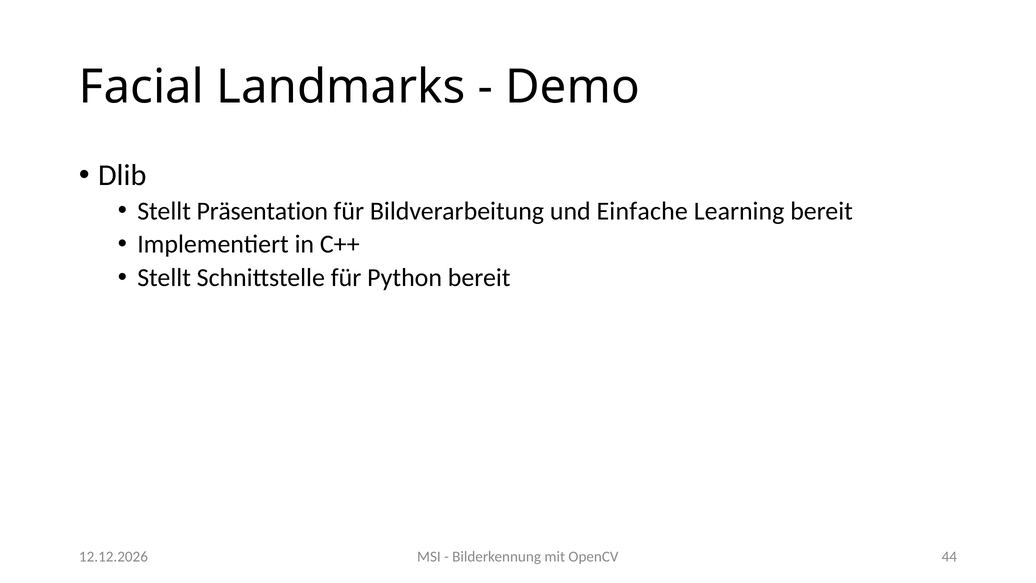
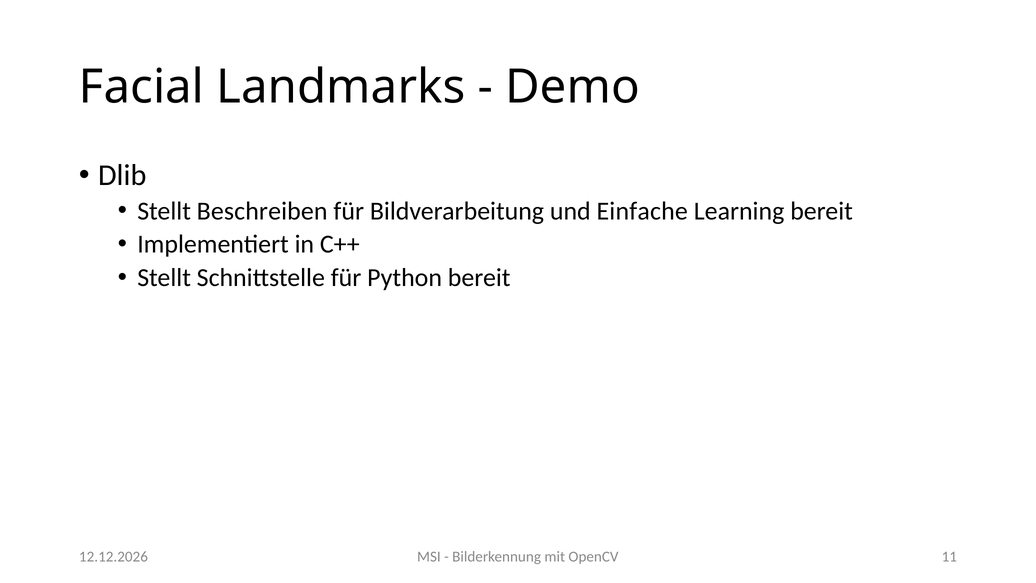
Präsentation: Präsentation -> Beschreiben (262, 211)
44: 44 -> 11 (949, 557)
